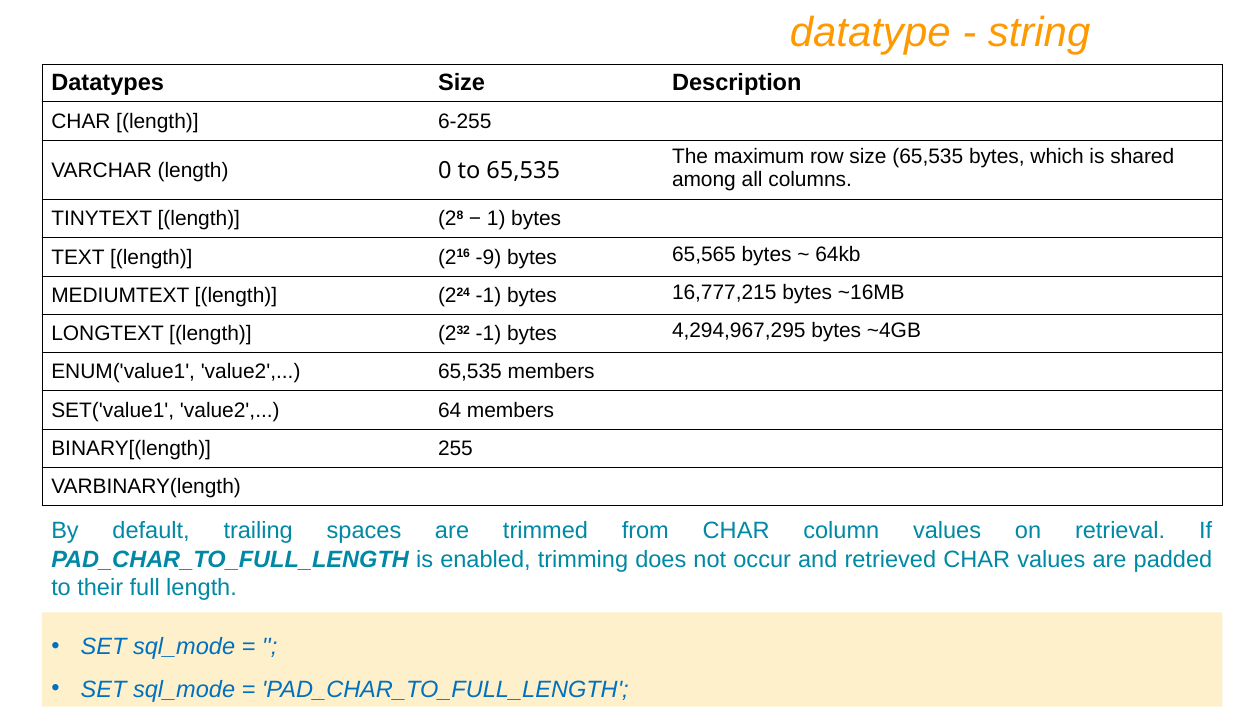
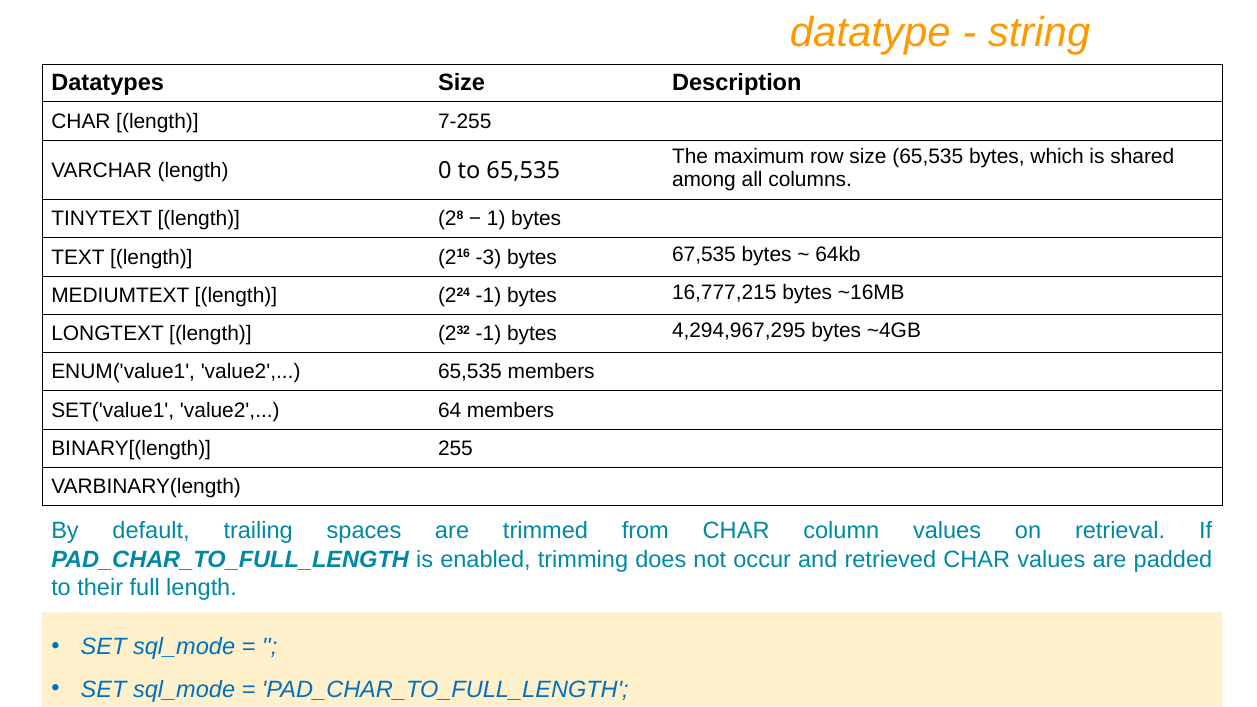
6-255: 6-255 -> 7-255 (465, 121)
-9: -9 -> -3 (488, 257)
65,565: 65,565 -> 67,535 (704, 255)
